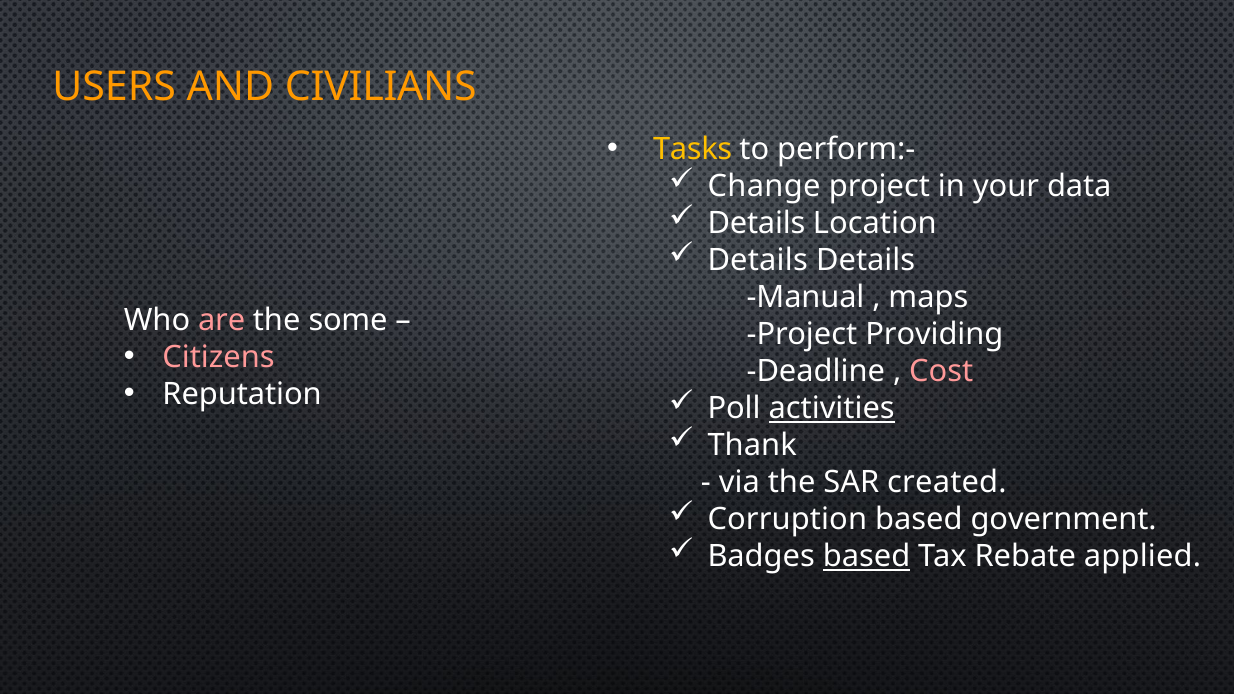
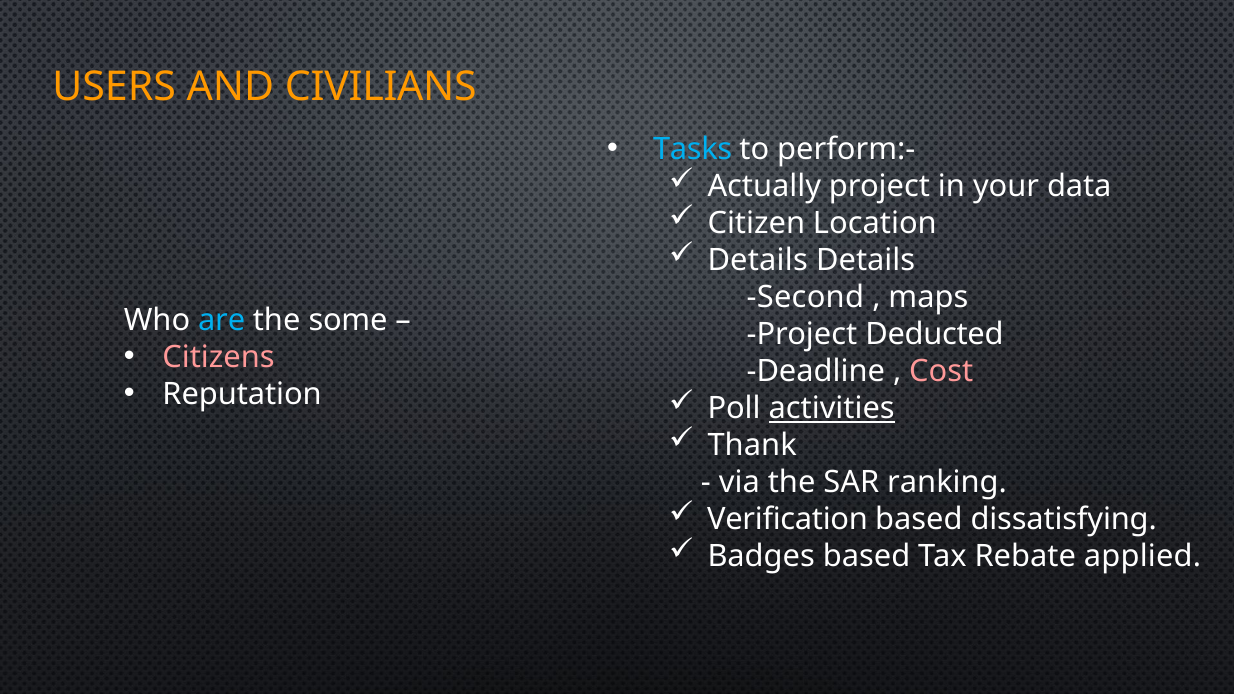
Tasks colour: yellow -> light blue (693, 149)
Change: Change -> Actually (764, 186)
Details: Details -> Citizen (756, 223)
Manual: Manual -> Second (805, 297)
are colour: pink -> light blue (222, 320)
Providing: Providing -> Deducted (934, 335)
created: created -> ranking (947, 483)
Corruption: Corruption -> Verification (788, 520)
government: government -> dissatisfying (1064, 520)
based underline: present -> none (867, 557)
